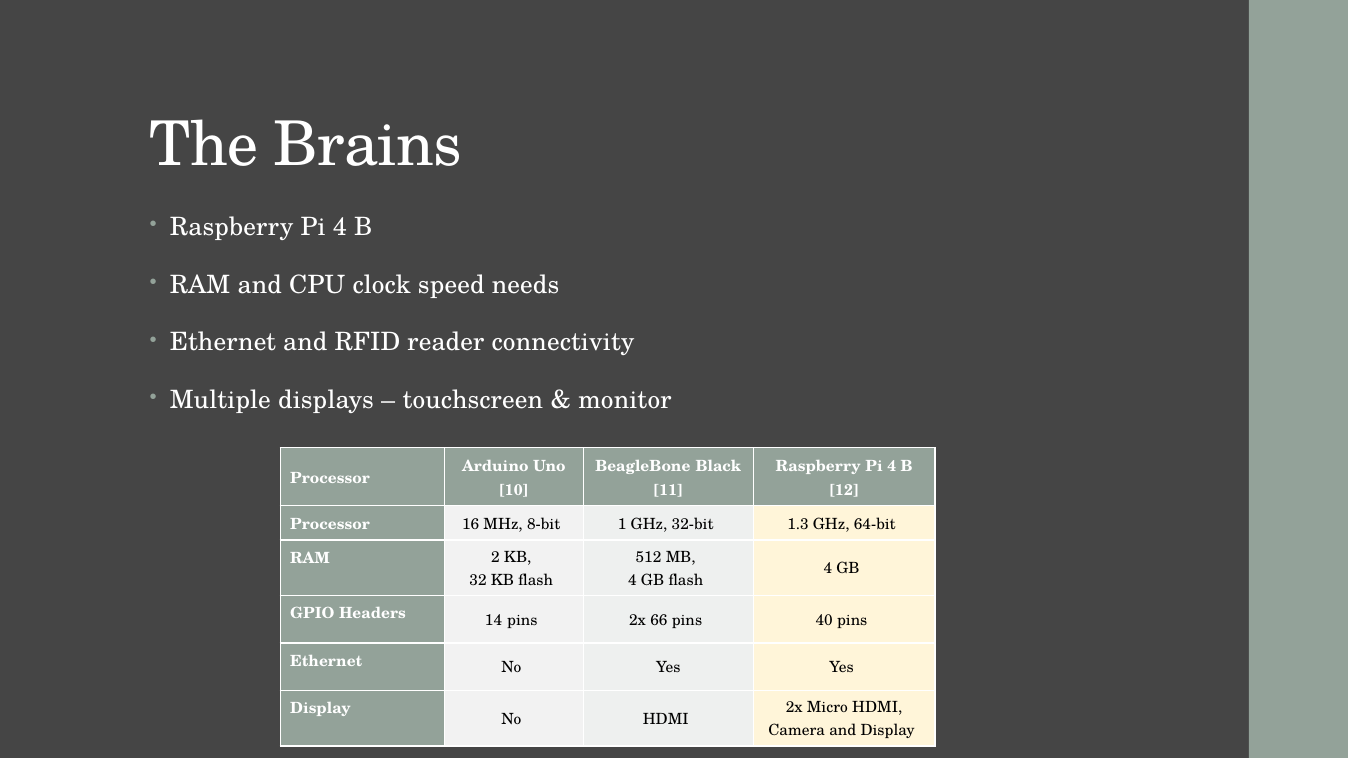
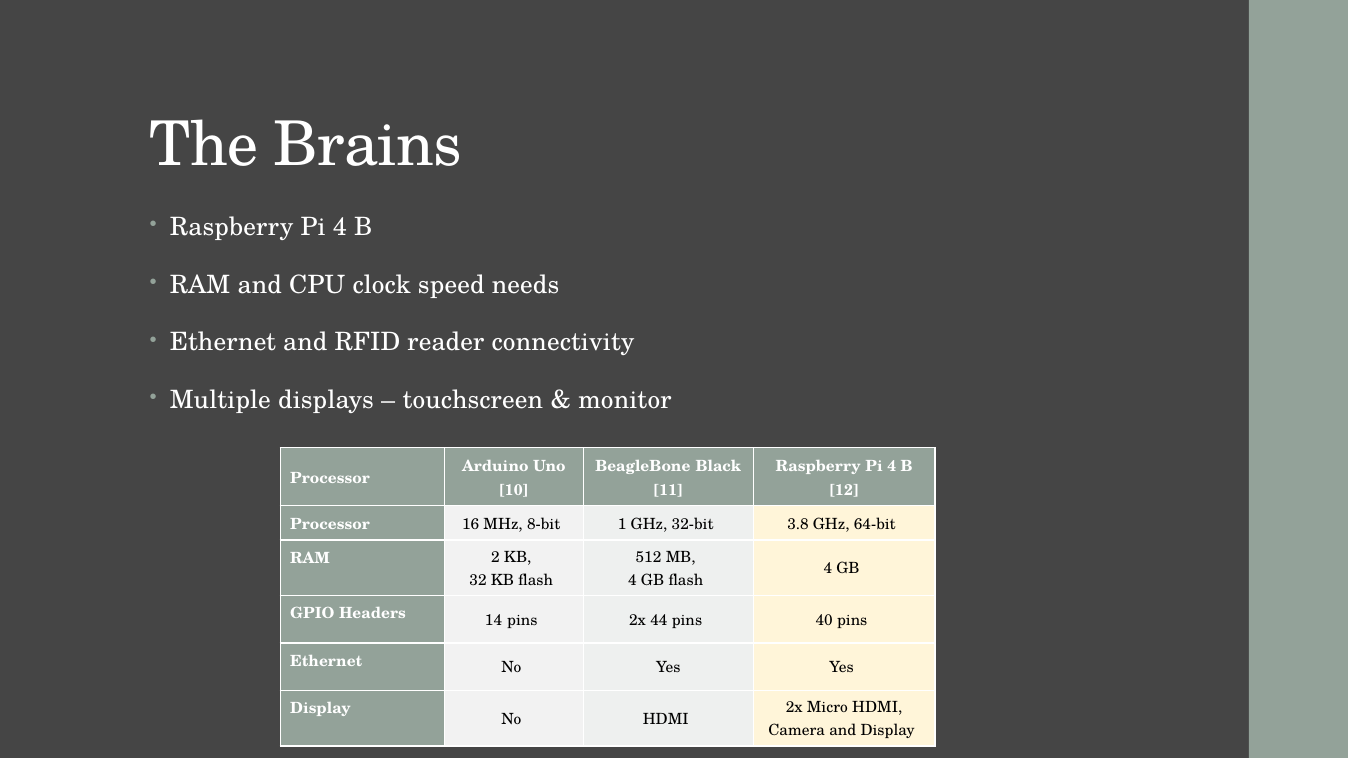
1.3: 1.3 -> 3.8 (798, 524)
66: 66 -> 44 (659, 620)
